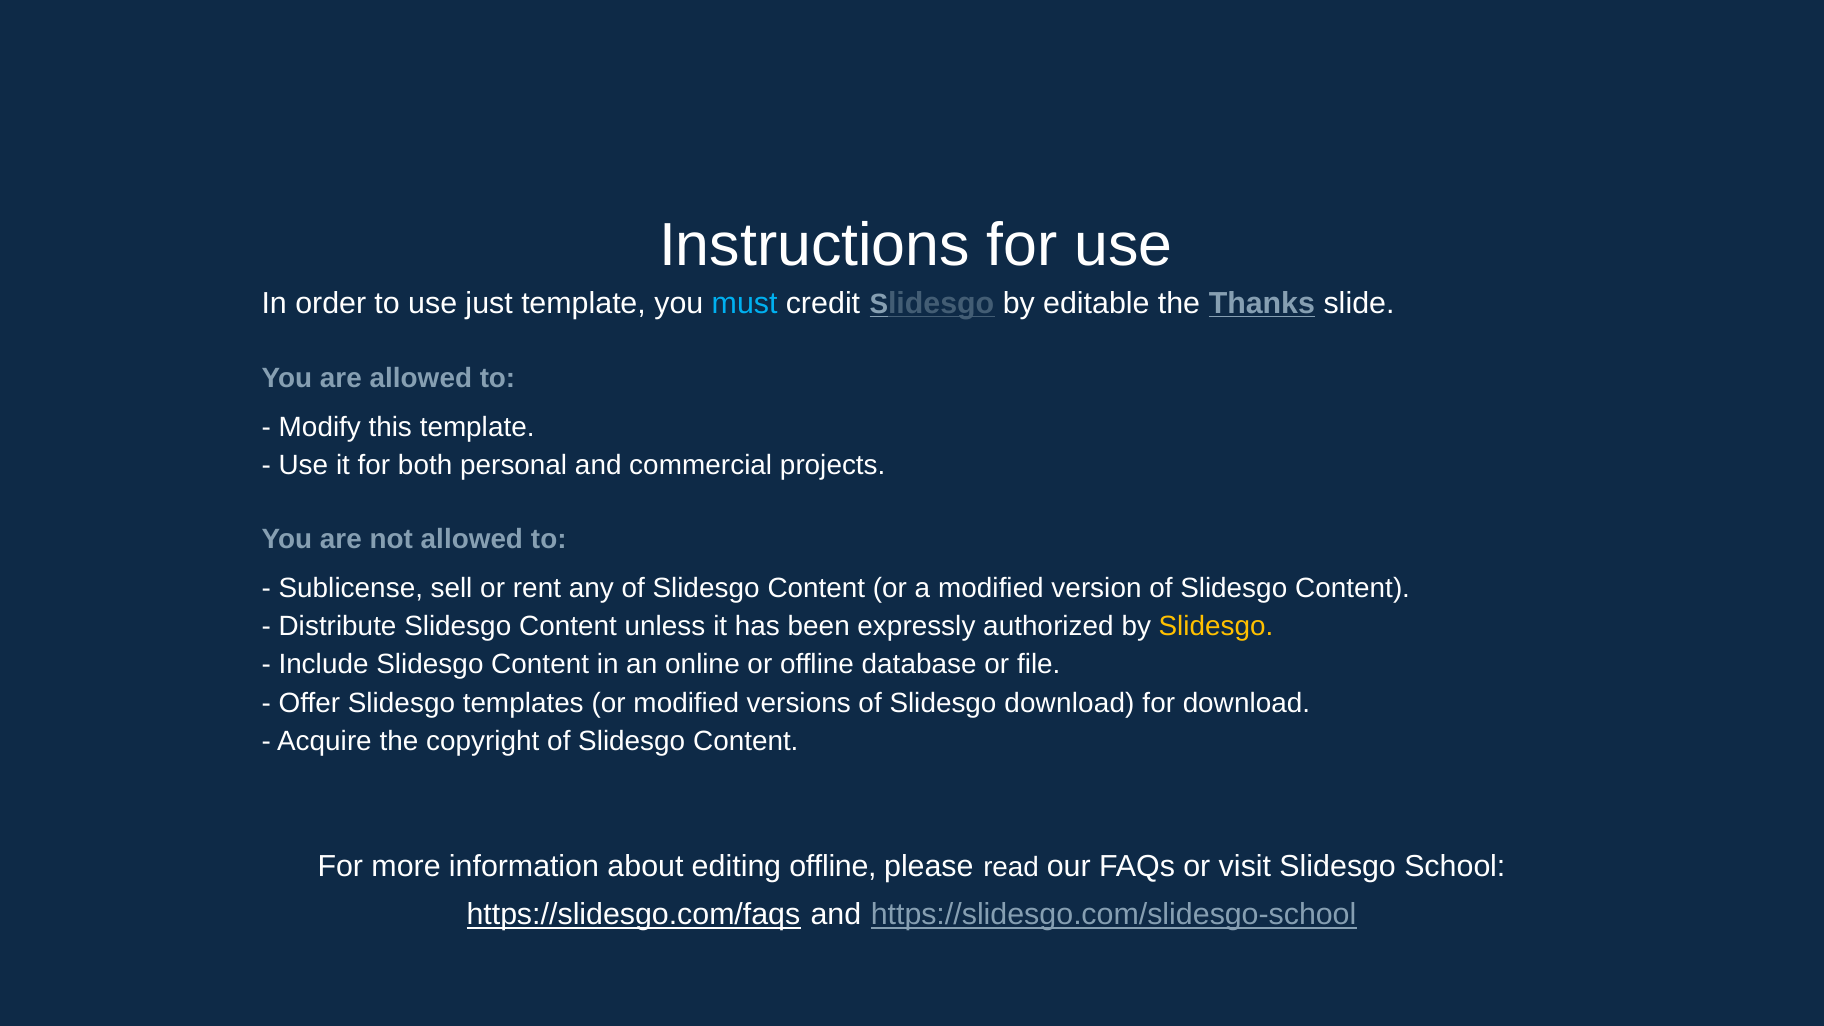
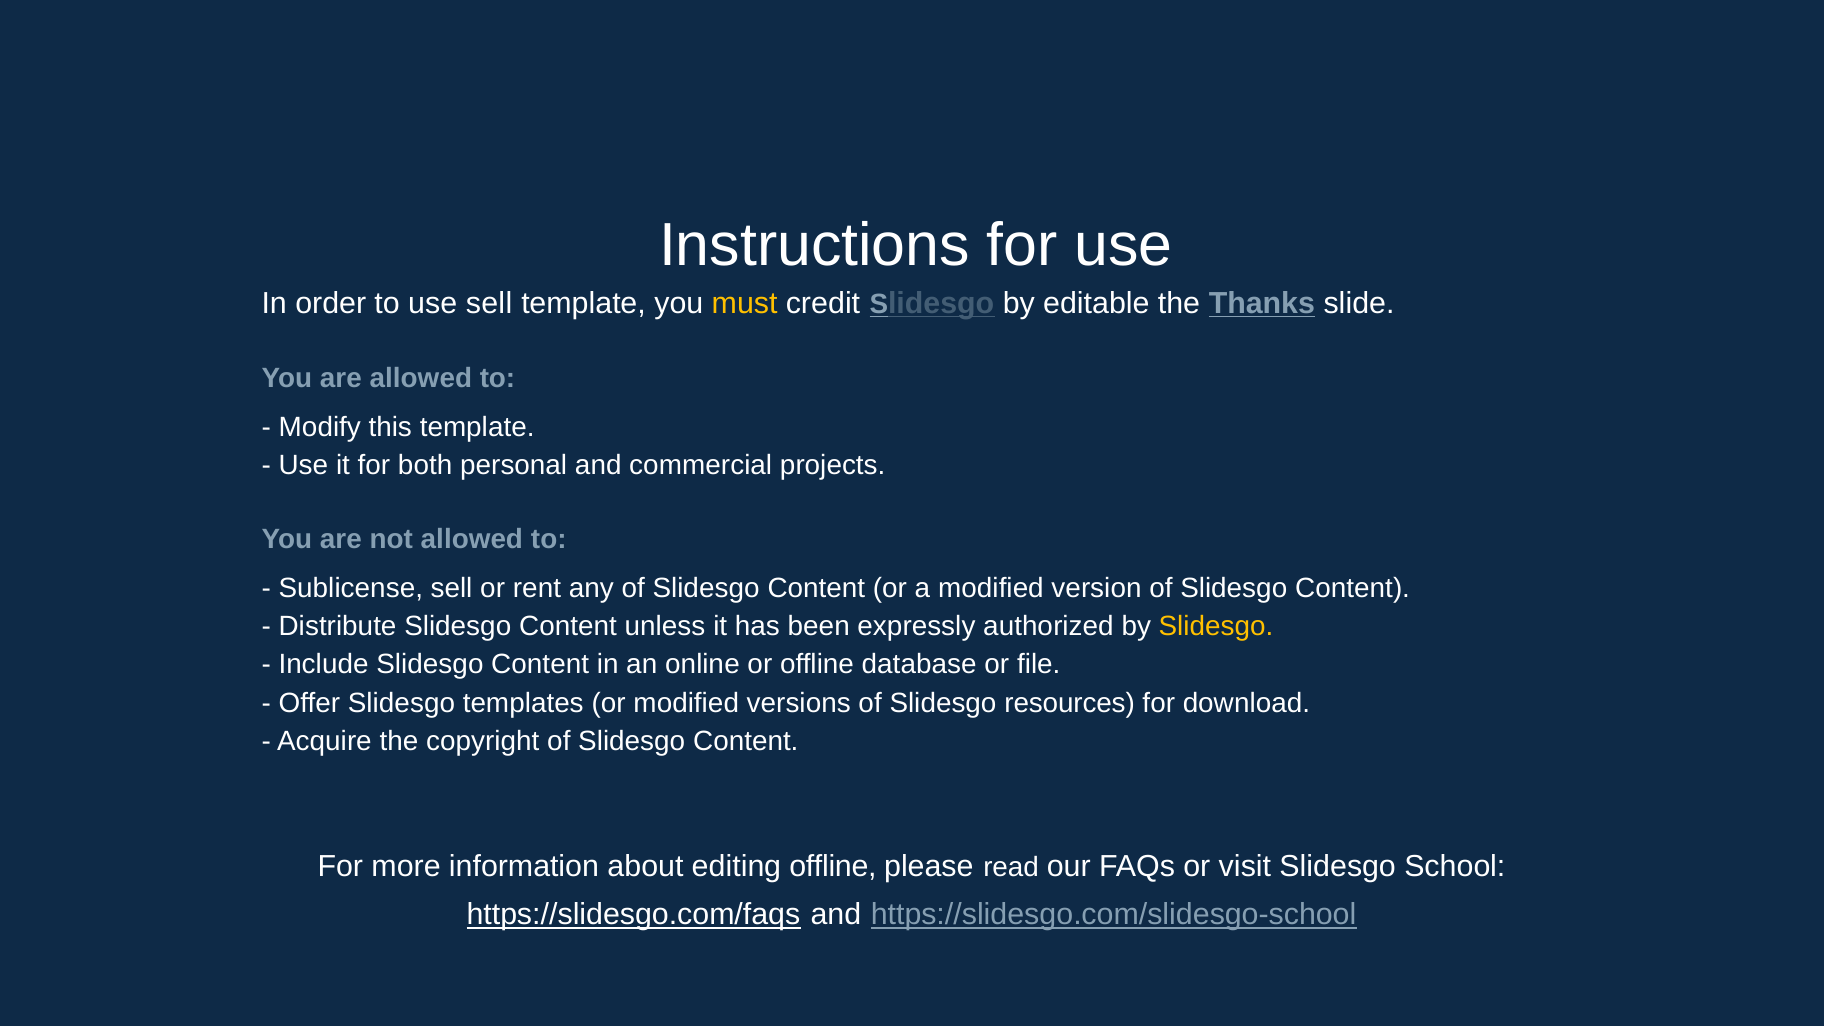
use just: just -> sell (489, 303)
must colour: light blue -> yellow (745, 303)
Slidesgo download: download -> resources (1070, 703)
